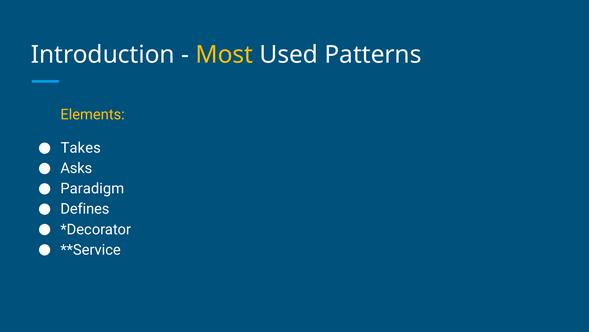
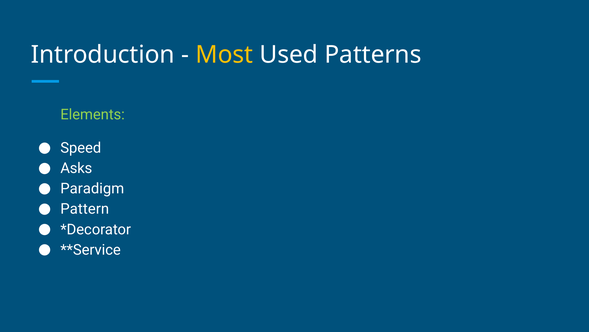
Elements colour: yellow -> light green (93, 114)
Takes: Takes -> Speed (81, 148)
Defines: Defines -> Pattern (85, 209)
